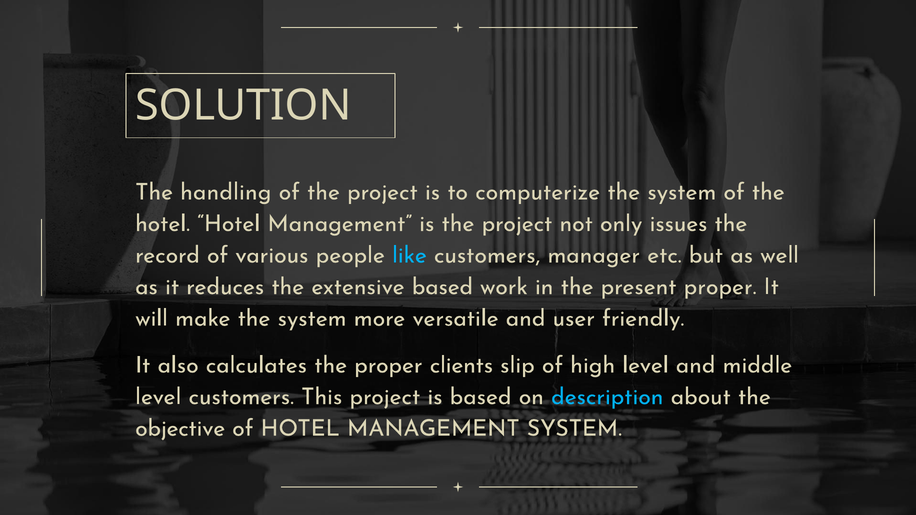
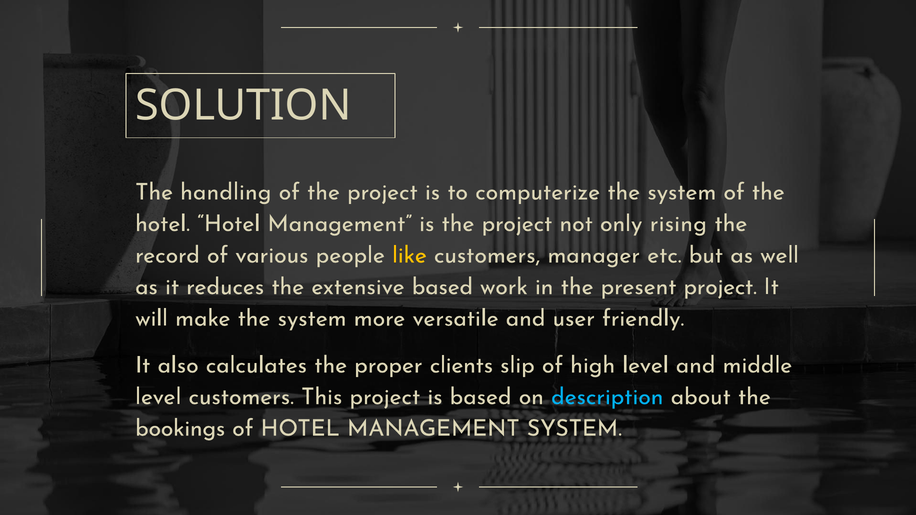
issues: issues -> rising (678, 224)
like colour: light blue -> yellow (409, 255)
present proper: proper -> project (720, 287)
objective: objective -> bookings (180, 428)
